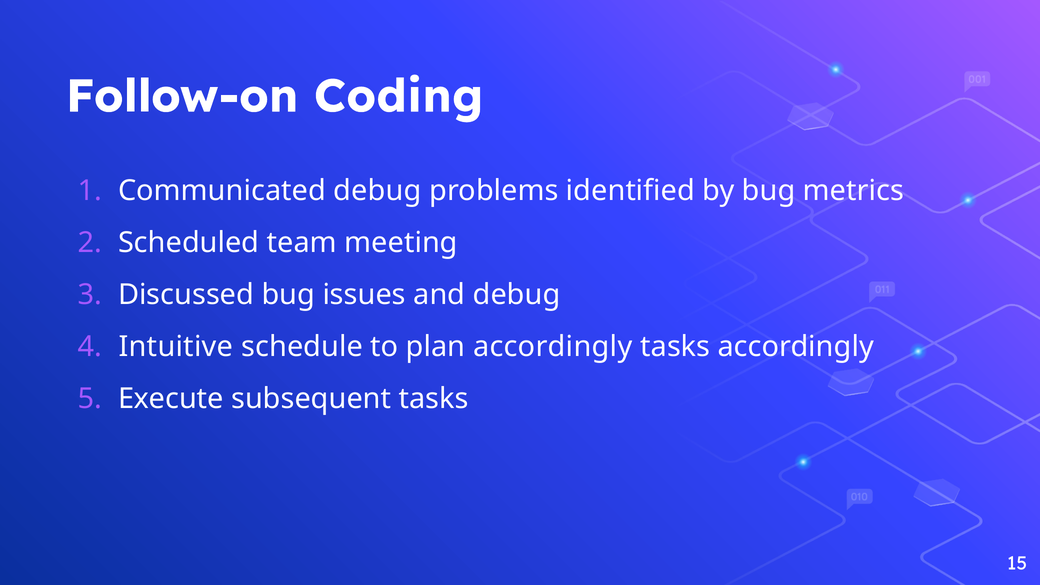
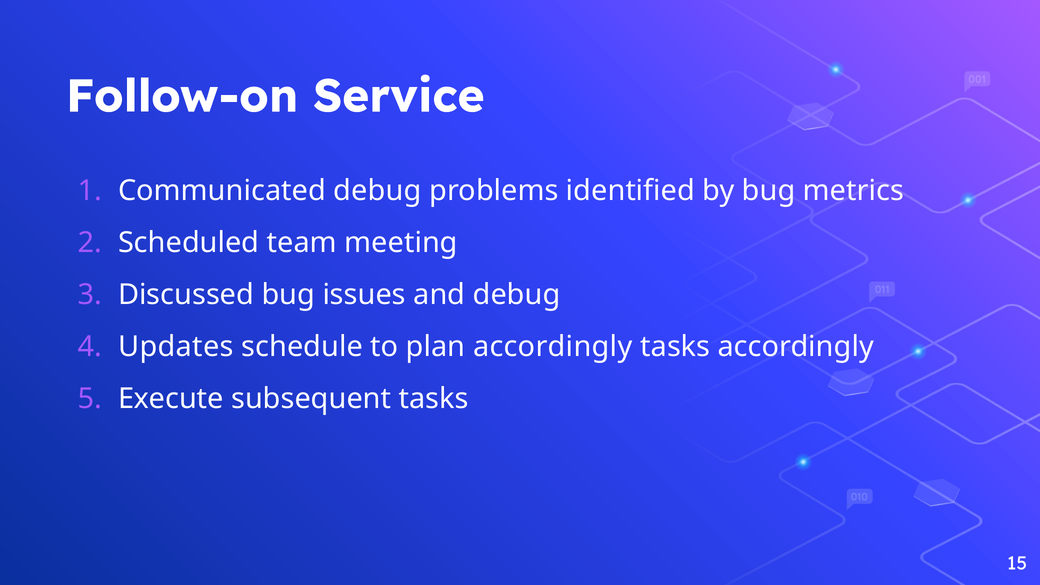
Coding: Coding -> Service (399, 96)
Intuitive: Intuitive -> Updates (176, 347)
